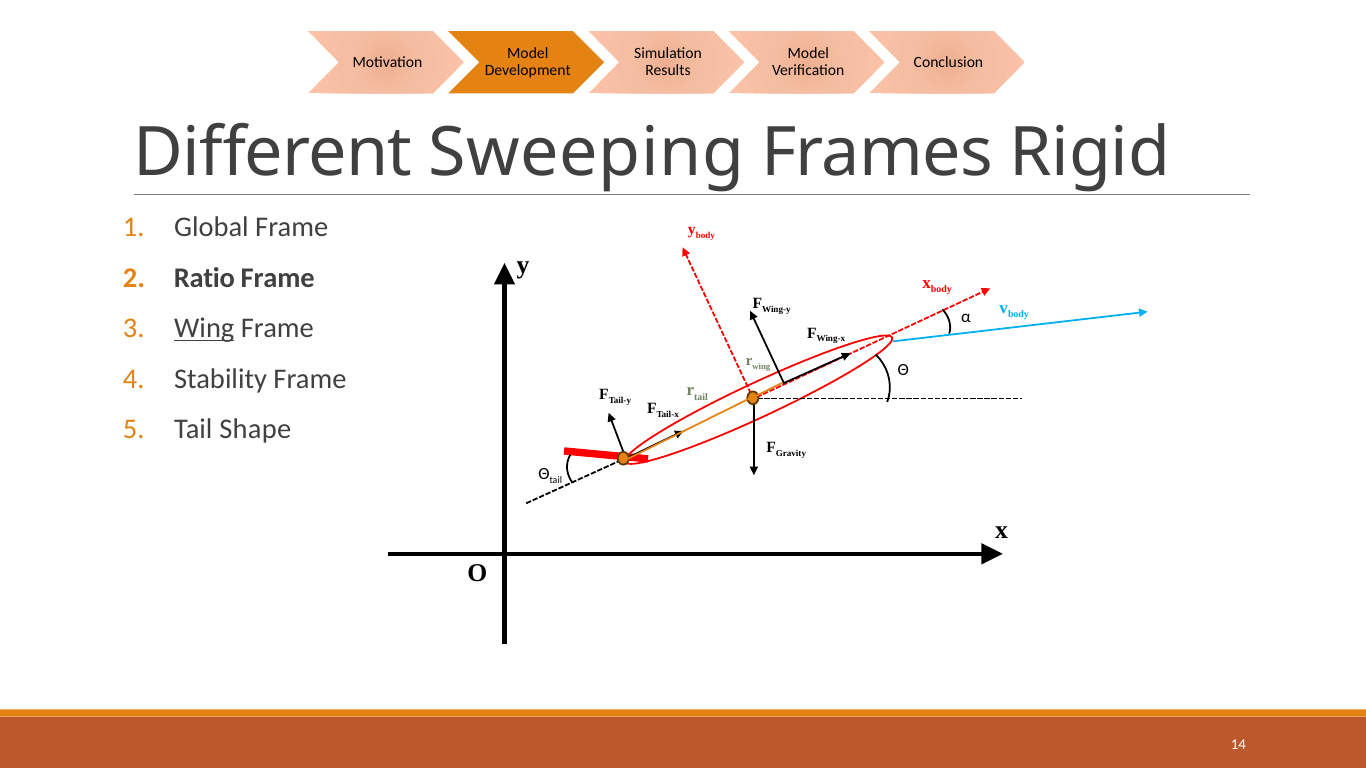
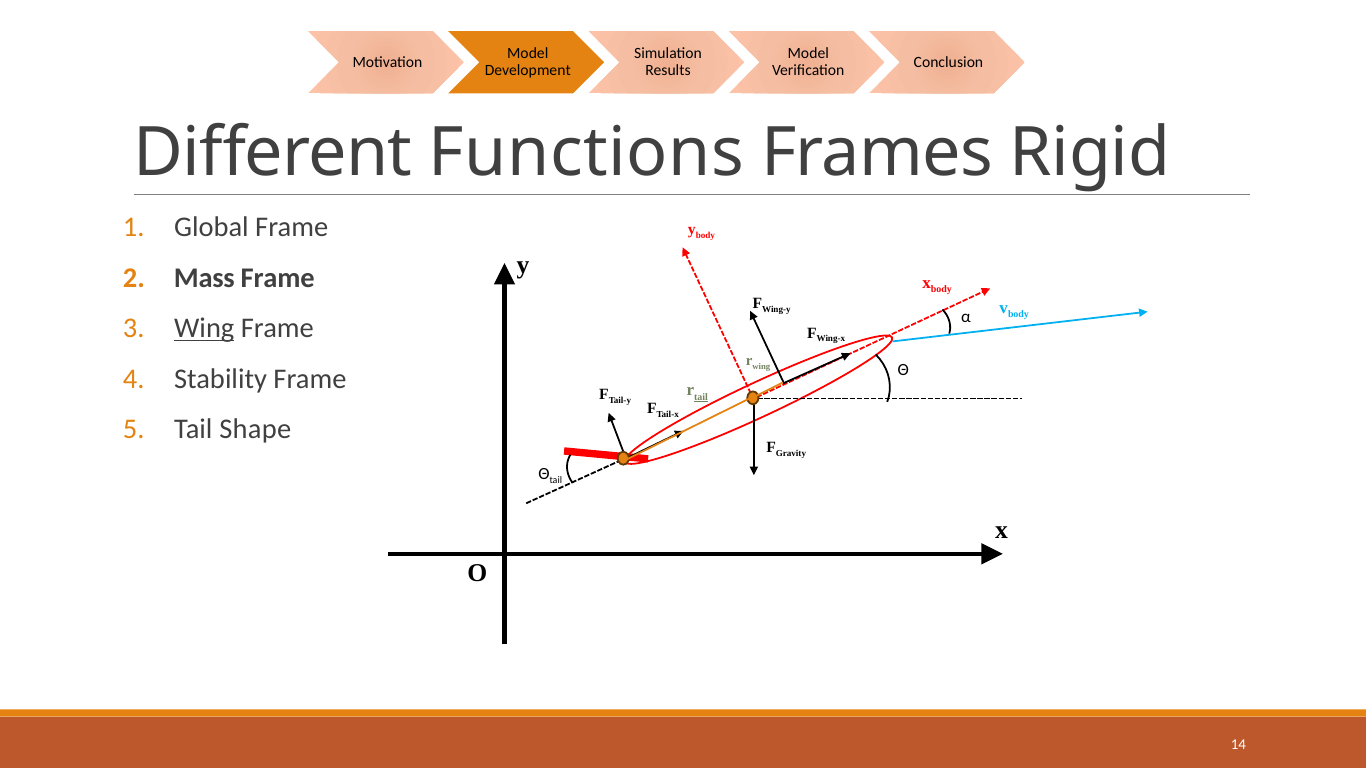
Sweeping: Sweeping -> Functions (586, 153)
Ratio: Ratio -> Mass (204, 278)
tail underline: none -> present (701, 397)
